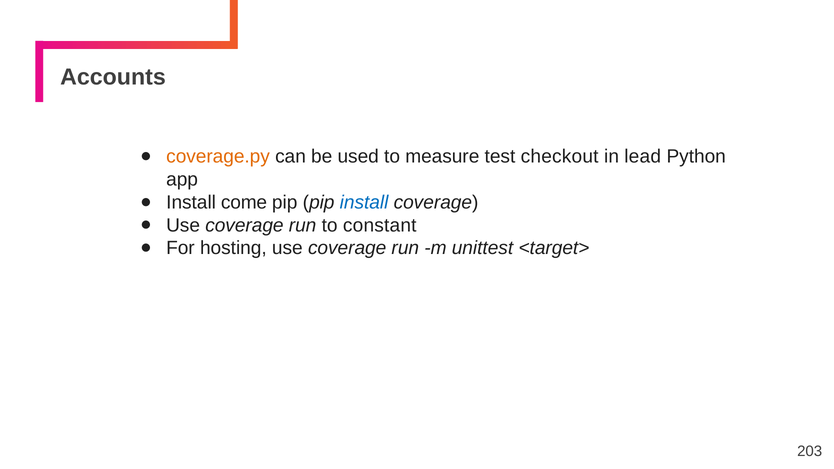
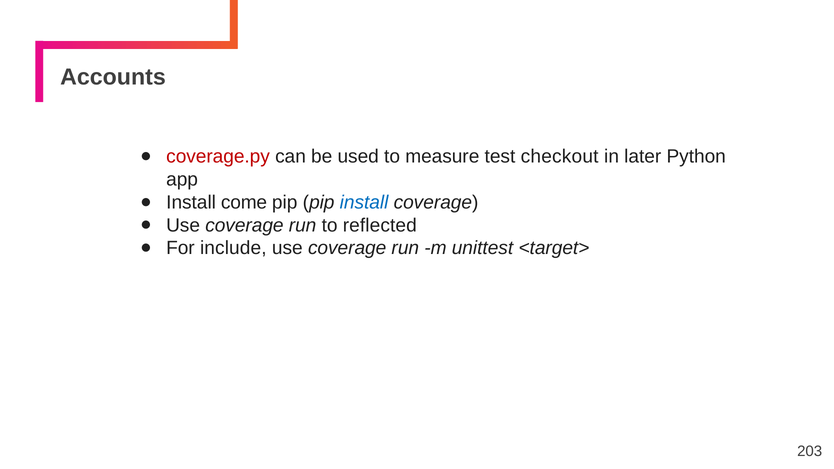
coverage.py colour: orange -> red (218, 157)
lead: lead -> later (643, 157)
constant: constant -> reflected (380, 225)
hosting: hosting -> include (233, 248)
